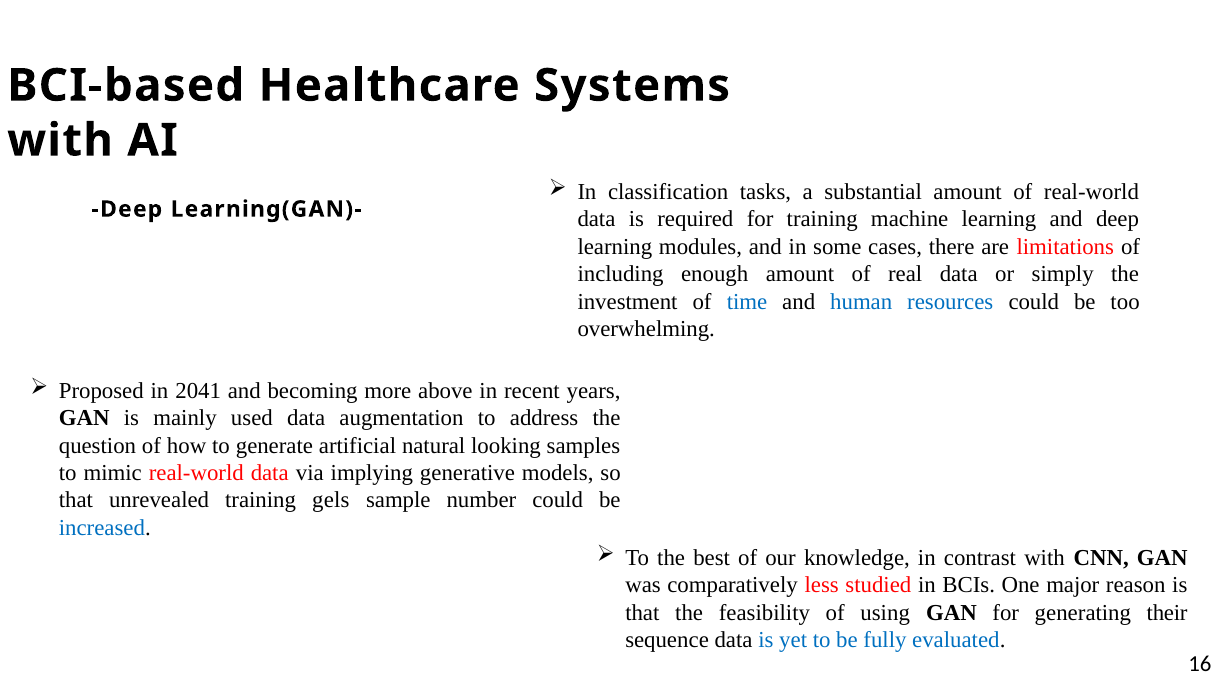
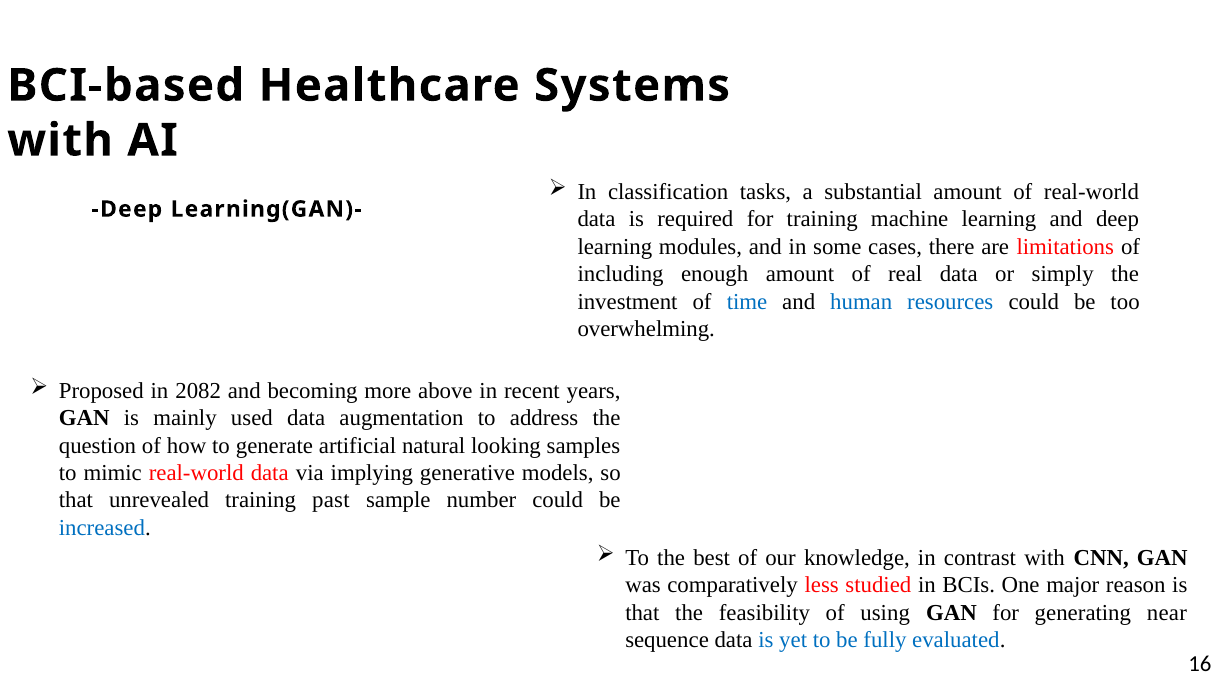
2041: 2041 -> 2082 (198, 391)
gels: gels -> past (331, 501)
their: their -> near (1167, 613)
